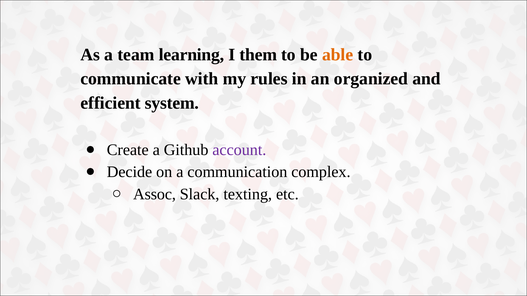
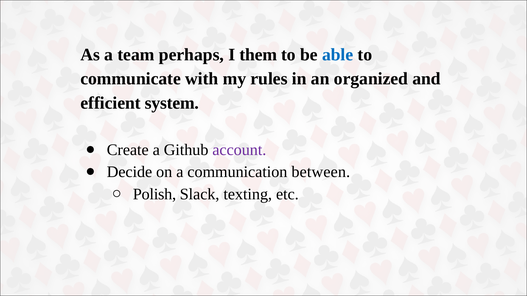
learning: learning -> perhaps (191, 55)
able colour: orange -> blue (338, 55)
complex: complex -> between (321, 172)
Assoc: Assoc -> Polish (155, 194)
